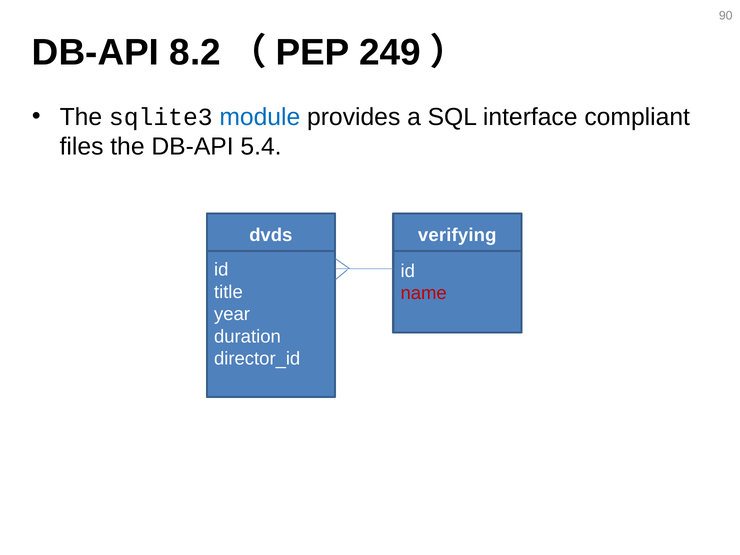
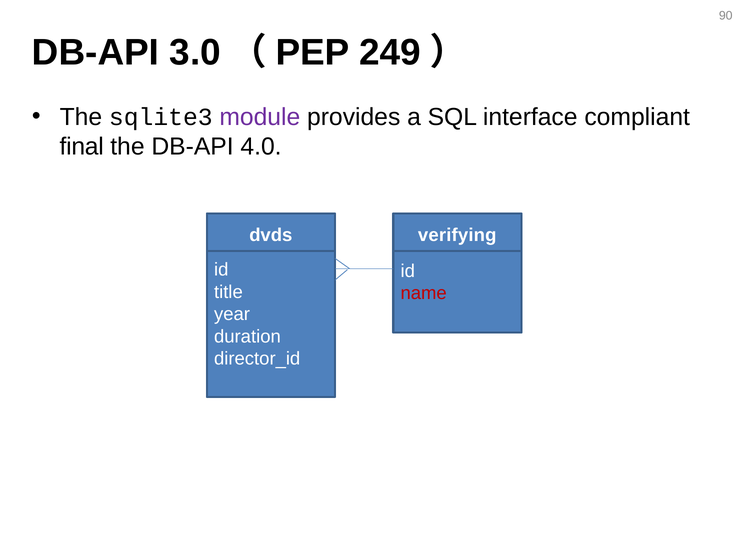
8.2: 8.2 -> 3.0 (195, 52)
module colour: blue -> purple (260, 117)
files: files -> final (82, 147)
5.4: 5.4 -> 4.0 (261, 147)
